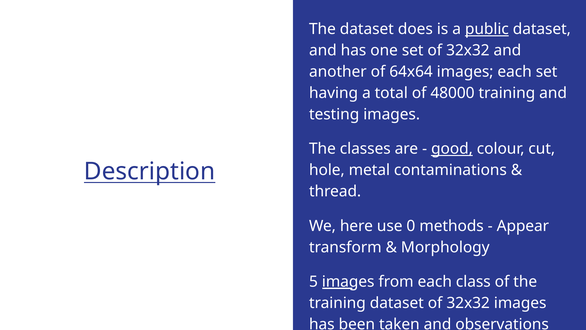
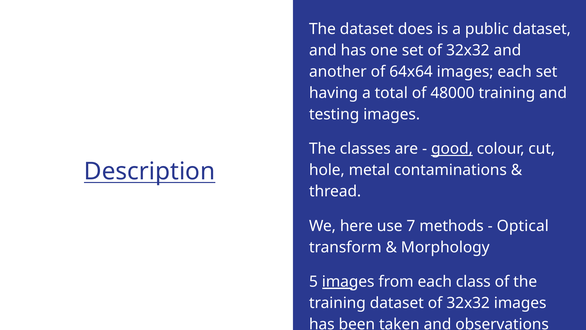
public underline: present -> none (487, 29)
0: 0 -> 7 (411, 226)
Appear: Appear -> Optical (523, 226)
